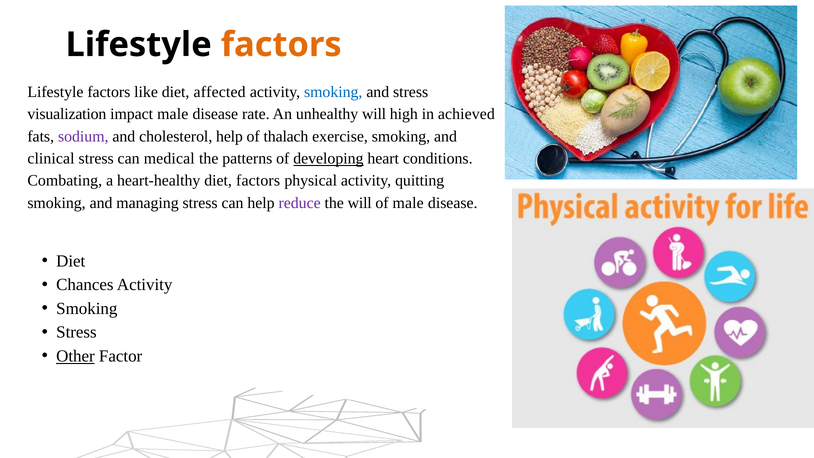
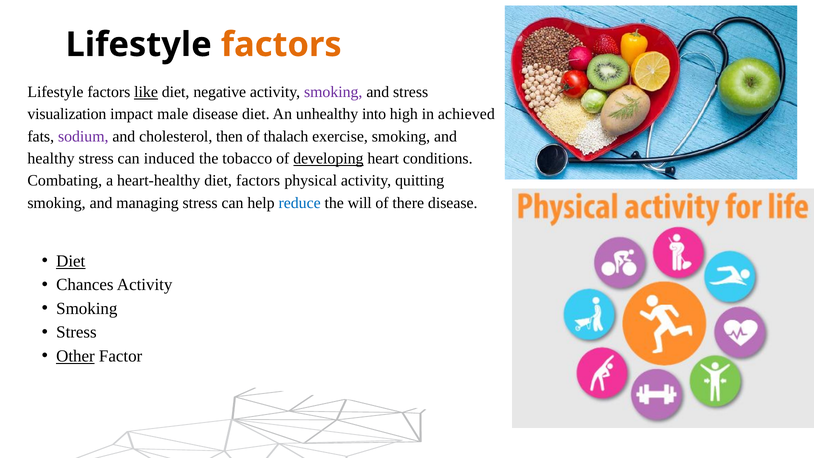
like underline: none -> present (146, 92)
affected: affected -> negative (220, 92)
smoking colour: blue -> purple (333, 92)
disease rate: rate -> diet (256, 114)
unhealthy will: will -> into (374, 114)
cholesterol help: help -> then (230, 136)
clinical: clinical -> healthy (51, 158)
medical: medical -> induced (169, 158)
patterns: patterns -> tobacco (247, 158)
reduce colour: purple -> blue (300, 203)
of male: male -> there (408, 203)
Diet underline: none -> present (71, 261)
